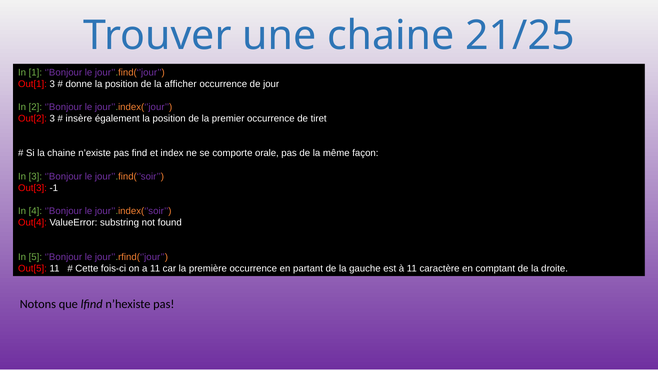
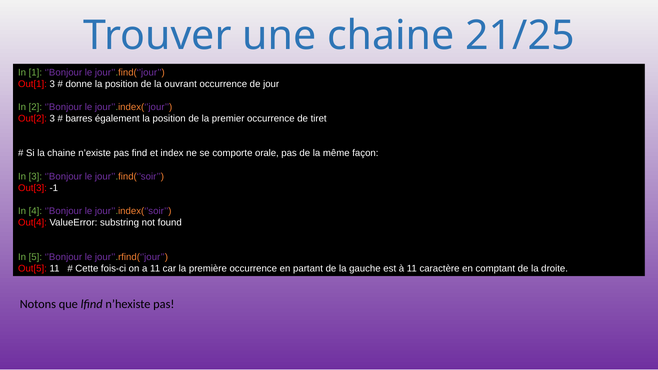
afficher: afficher -> ouvrant (181, 84)
insère: insère -> barres (79, 119)
